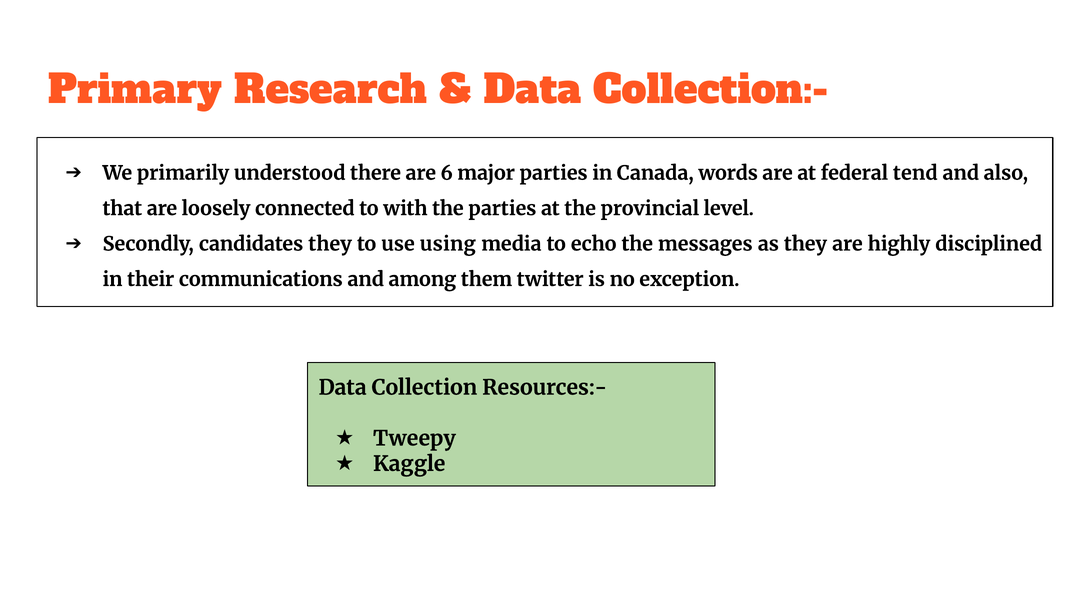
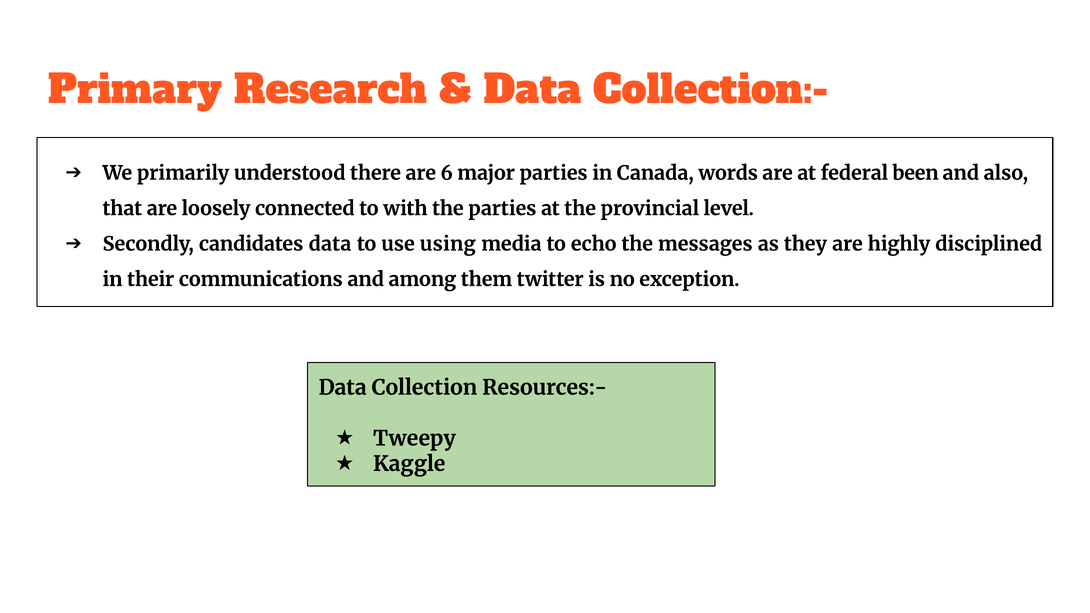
tend: tend -> been (915, 173)
candidates they: they -> data (330, 244)
